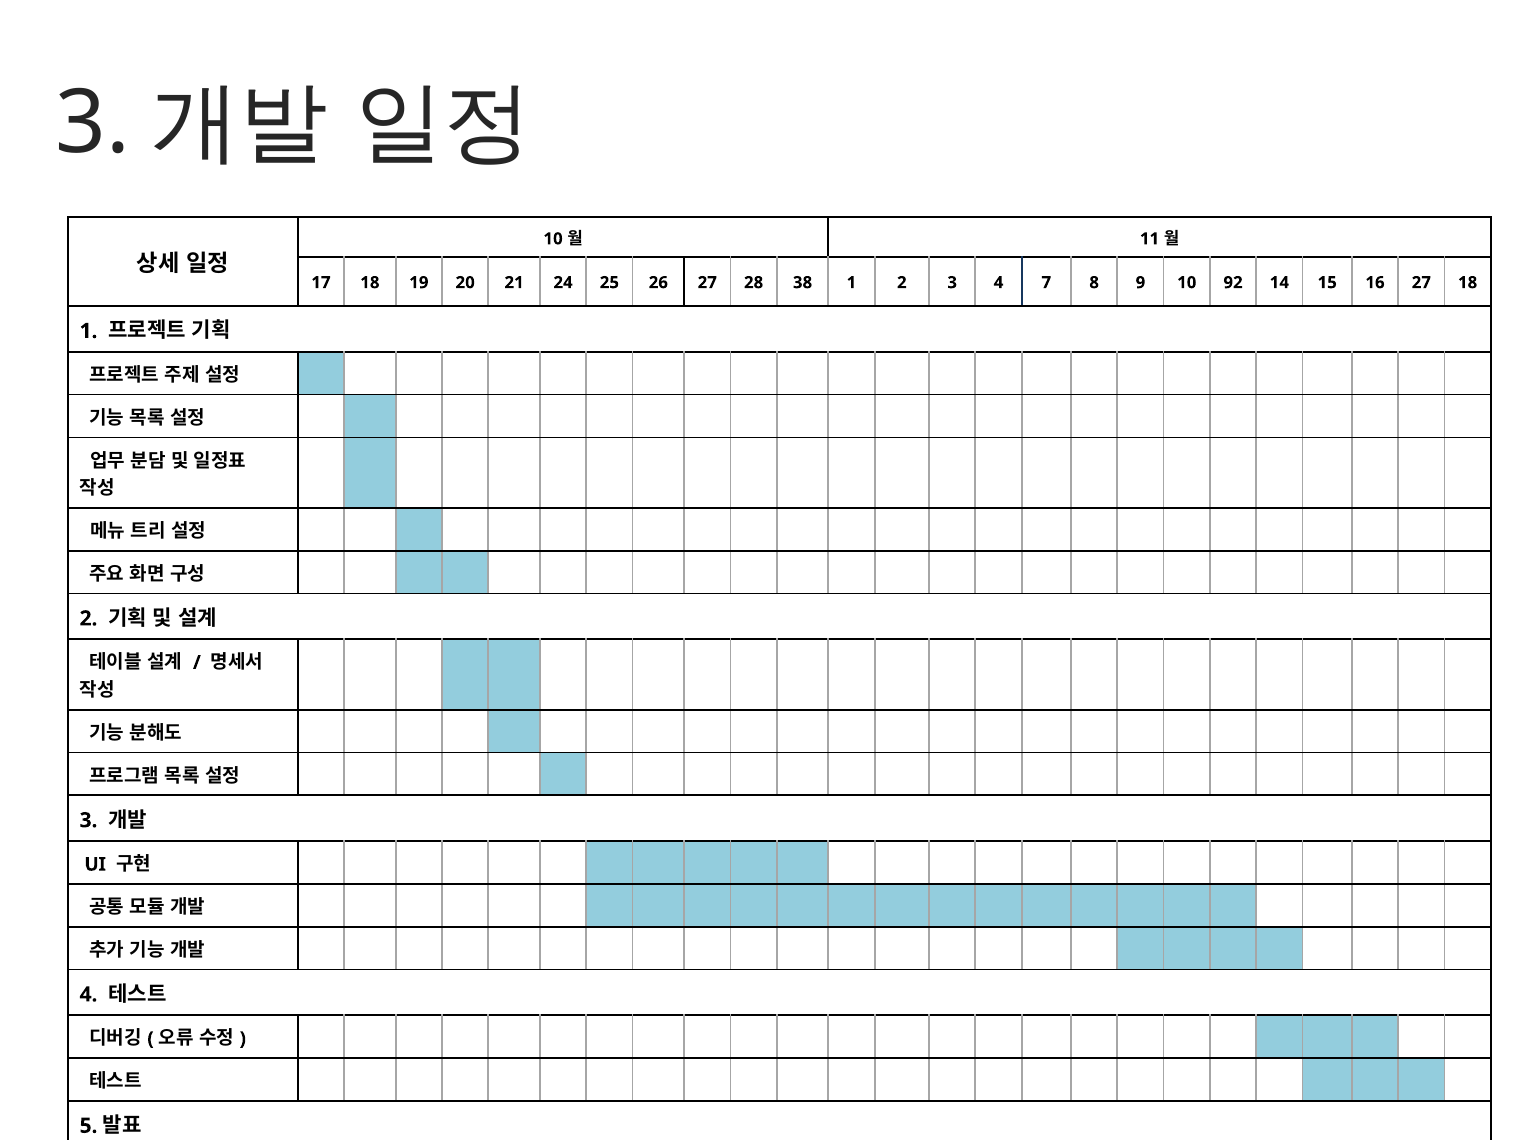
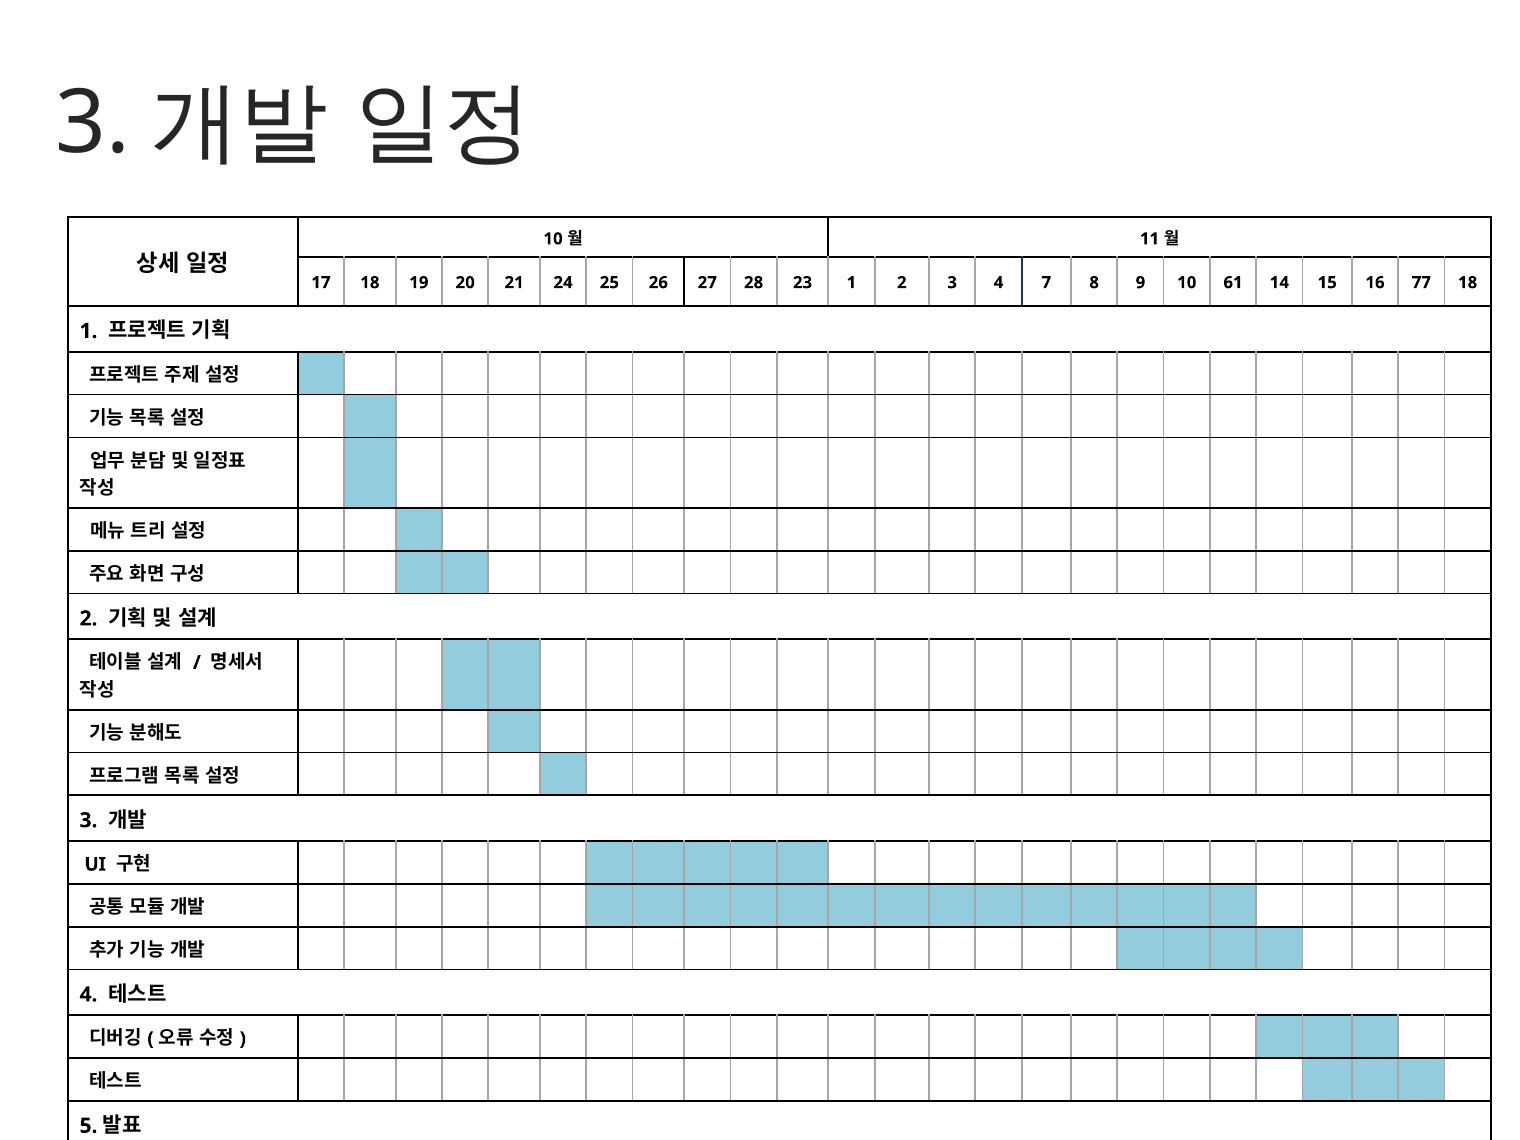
38: 38 -> 23 (803, 283)
92: 92 -> 61 (1233, 283)
16 27: 27 -> 77 (1421, 283)
